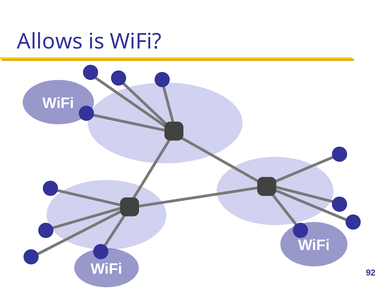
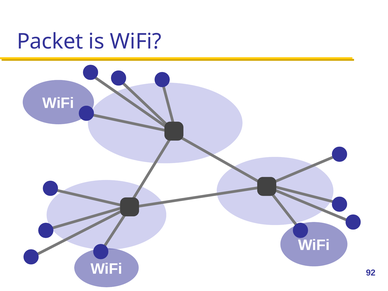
Allows: Allows -> Packet (50, 42)
